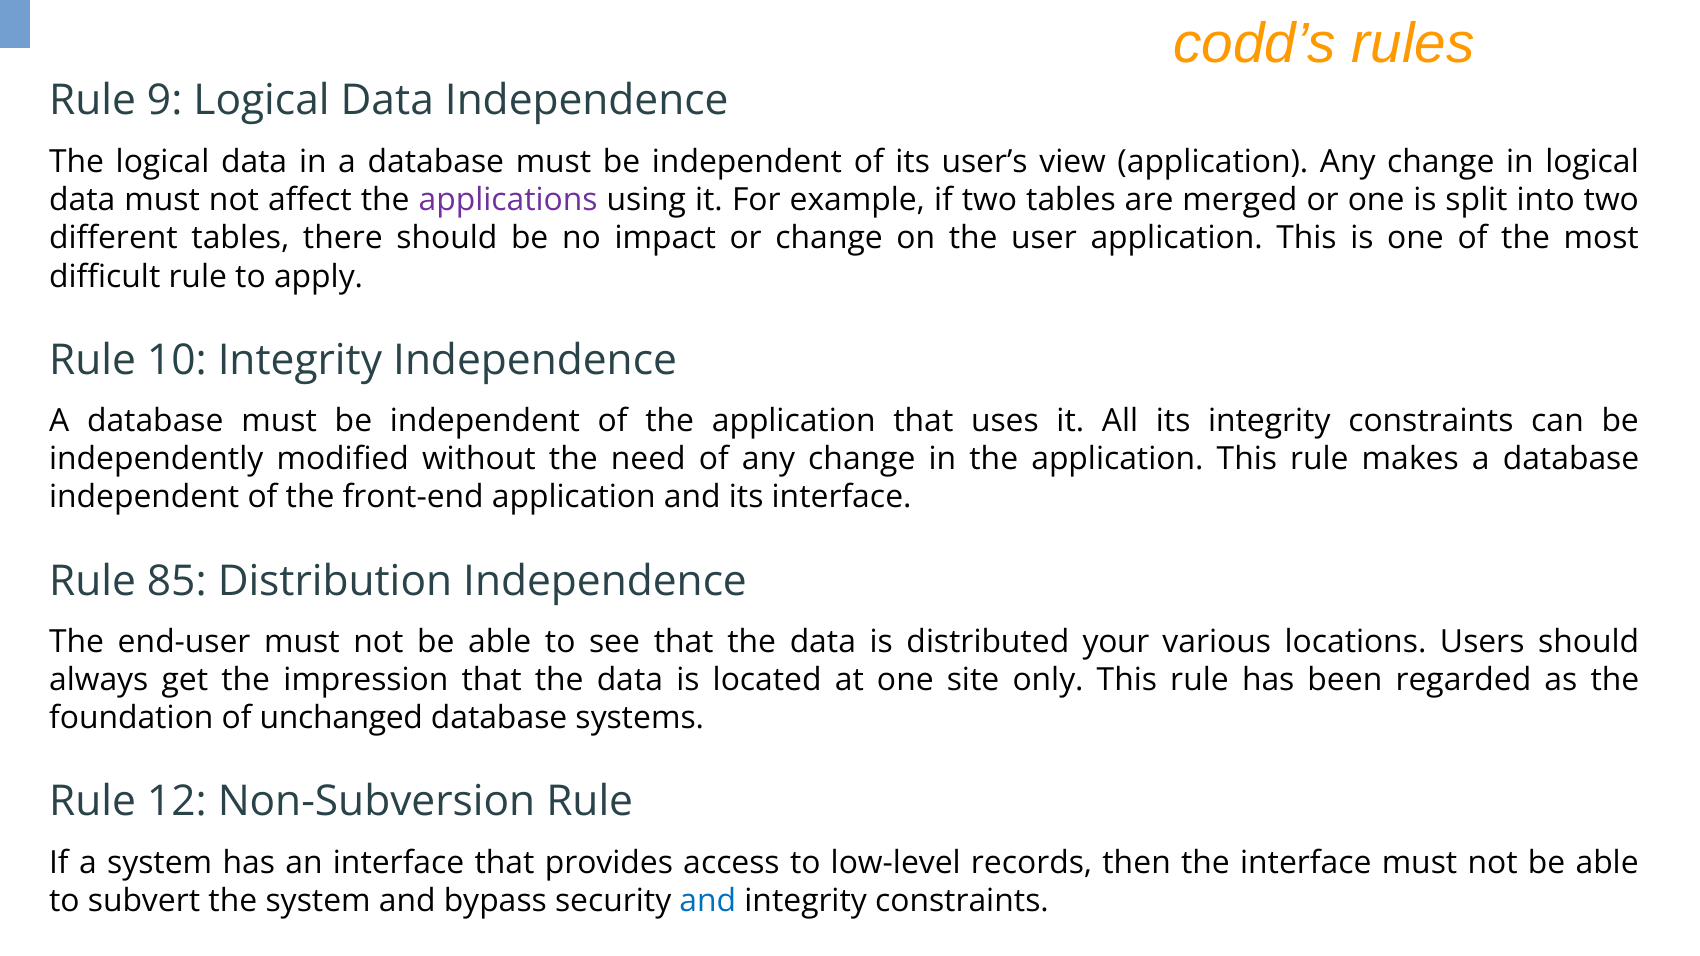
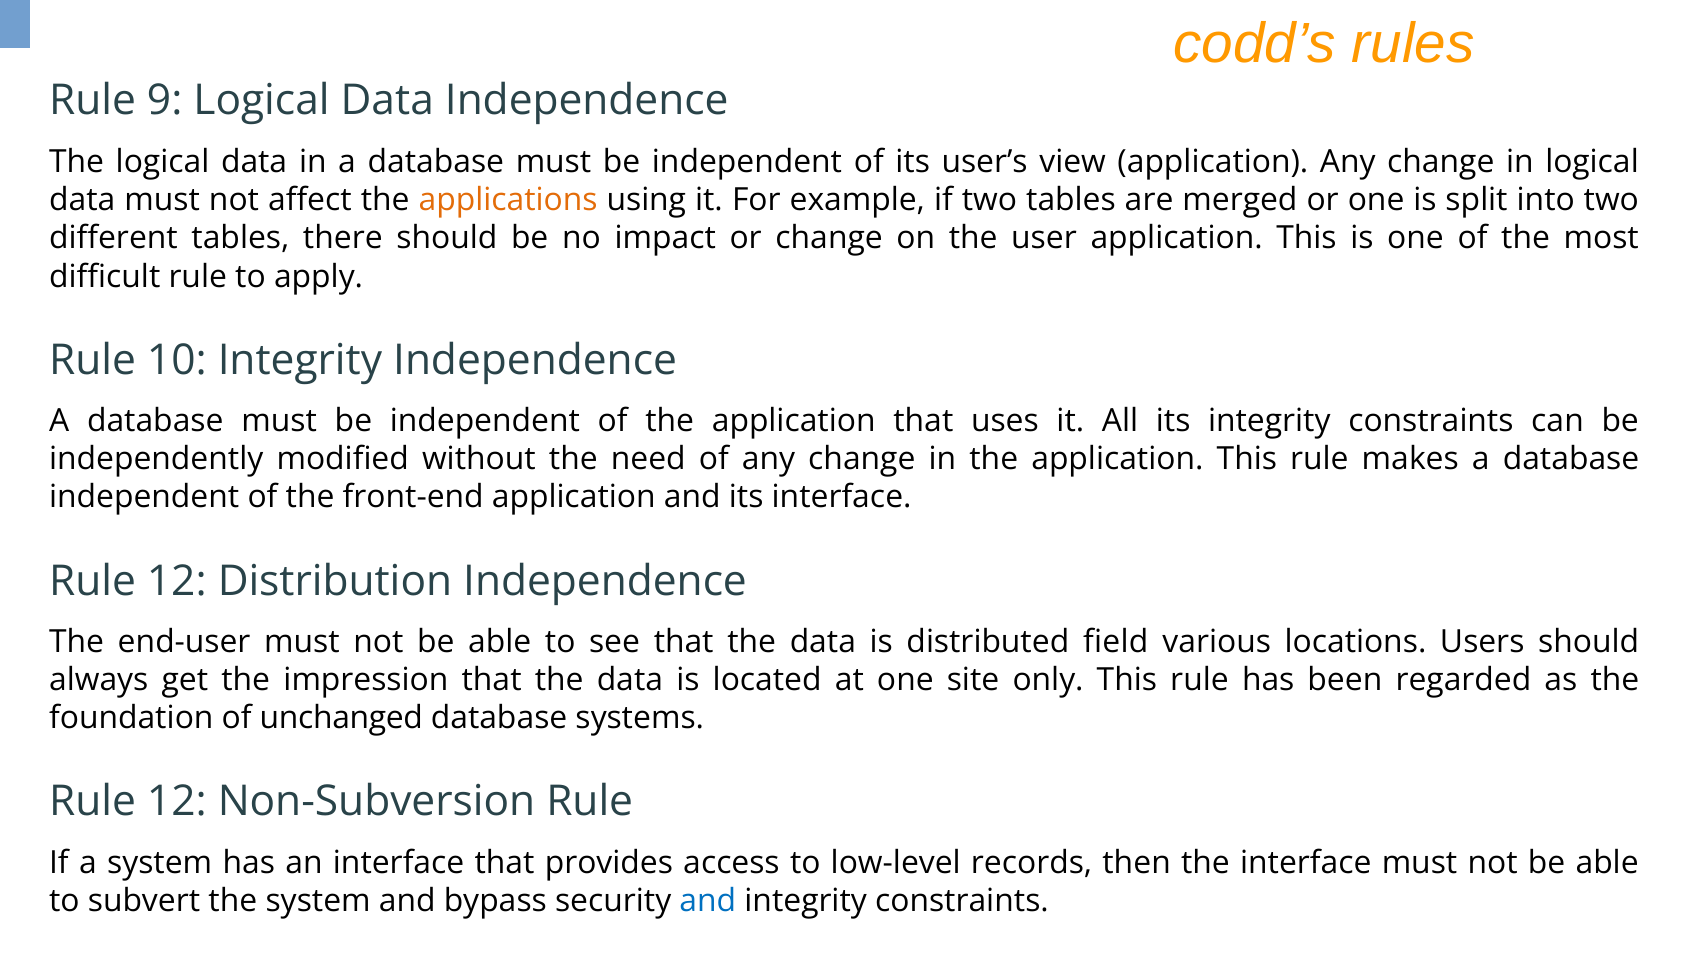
applications colour: purple -> orange (508, 200)
85: 85 -> 12 (177, 581)
your: your -> field (1116, 642)
